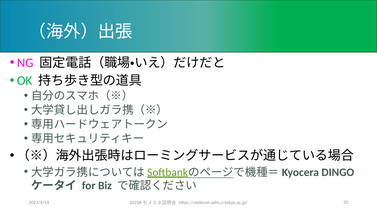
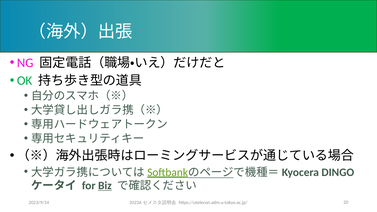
Biz underline: none -> present (105, 186)
